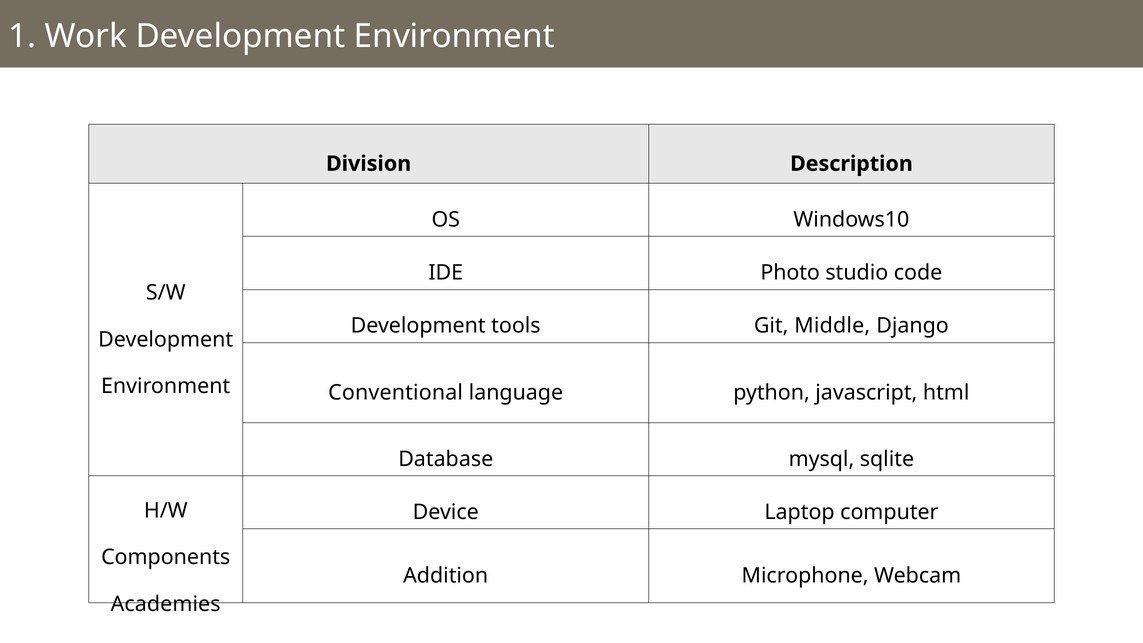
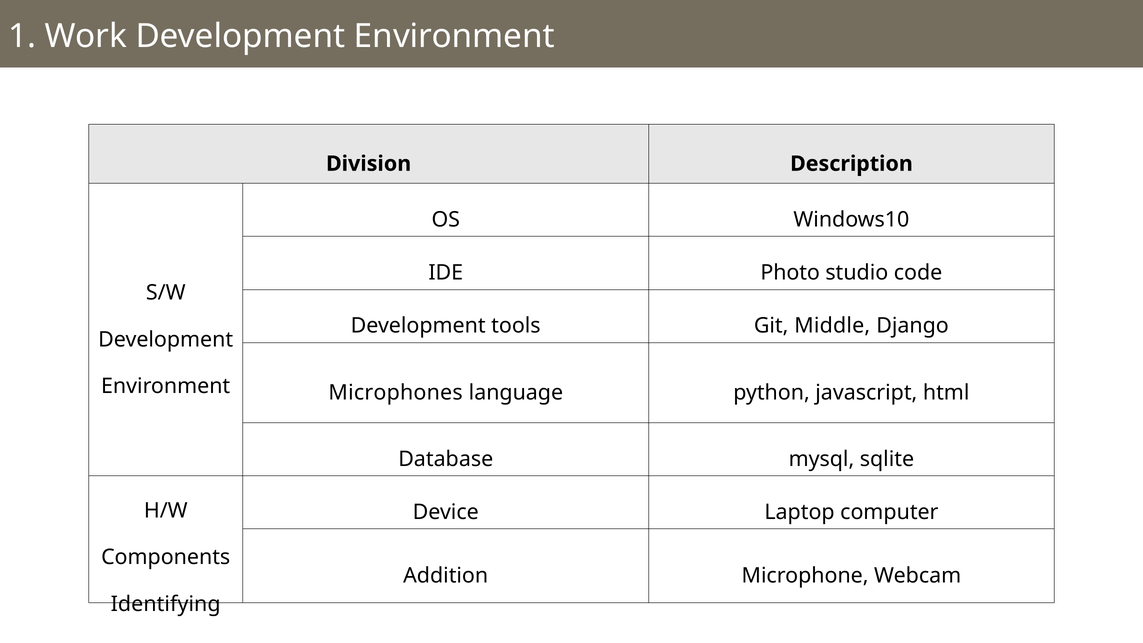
Conventional: Conventional -> Microphones (396, 392)
Academies: Academies -> Identifying (166, 604)
